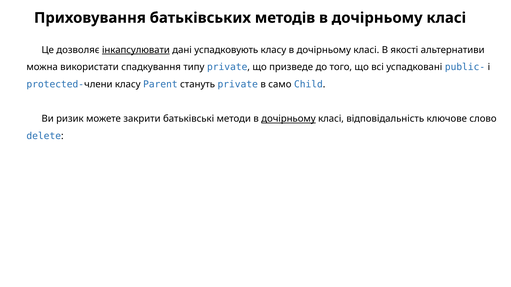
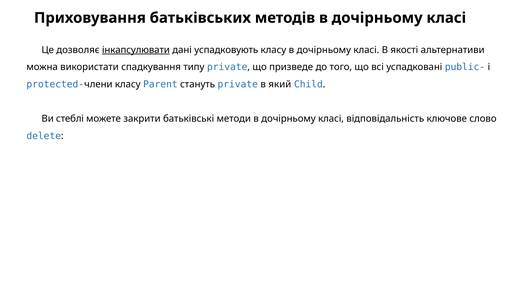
само: само -> який (280, 85)
ризик: ризик -> стеблі (70, 119)
дочірньому underline: present -> none (288, 119)
